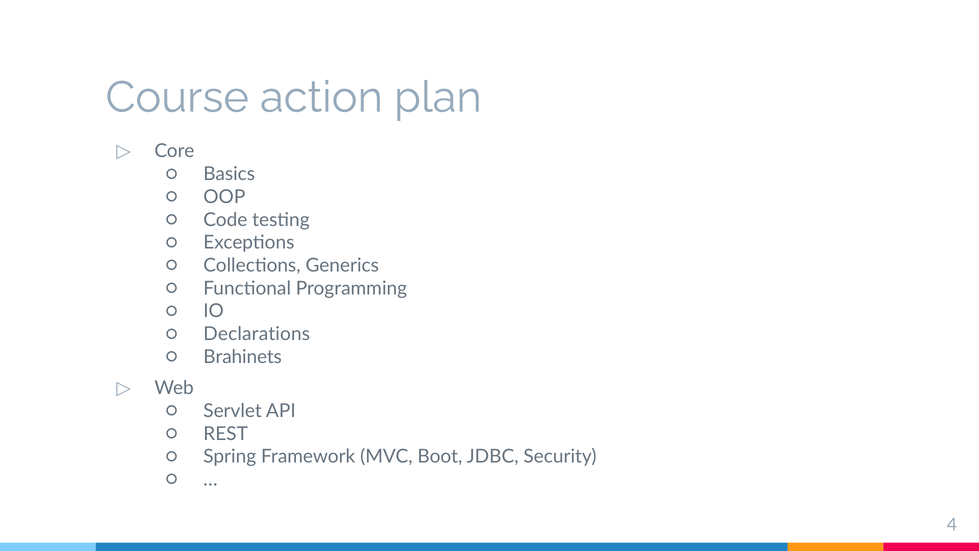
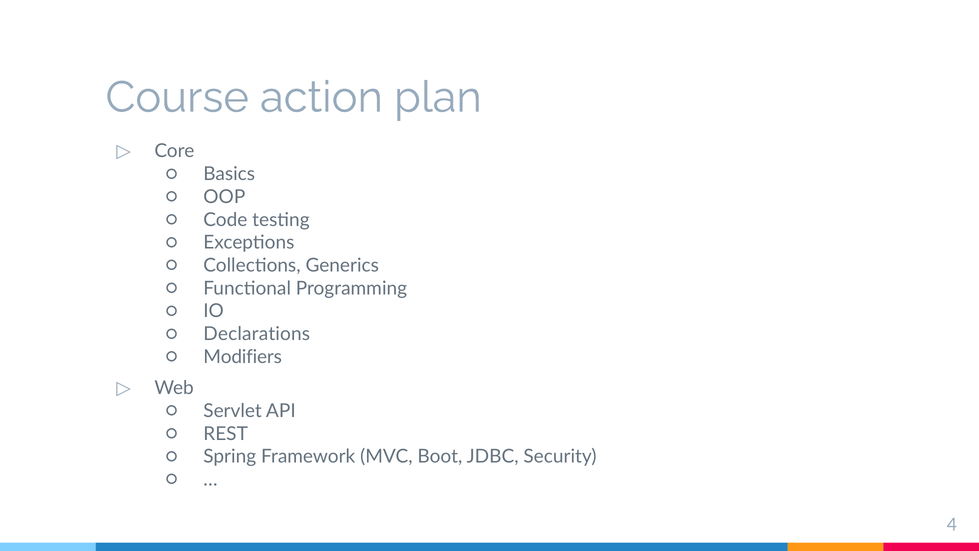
Brahinets: Brahinets -> Modifiers (243, 357)
